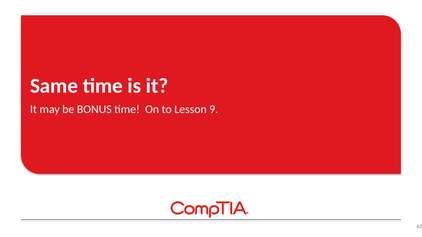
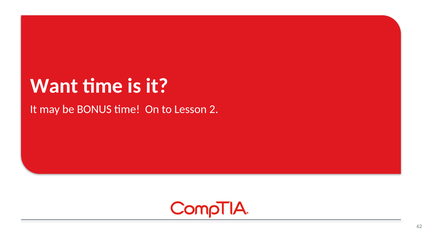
Same: Same -> Want (54, 86)
9: 9 -> 2 (214, 110)
